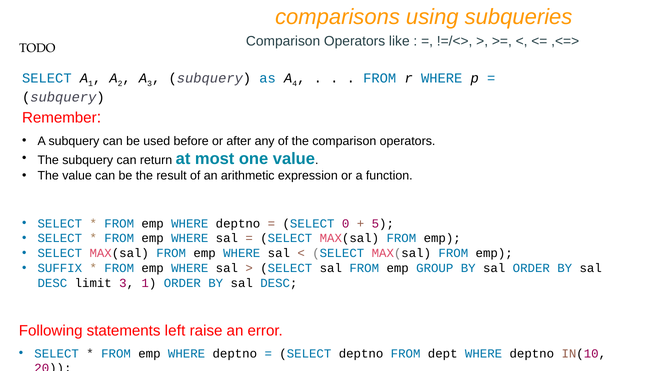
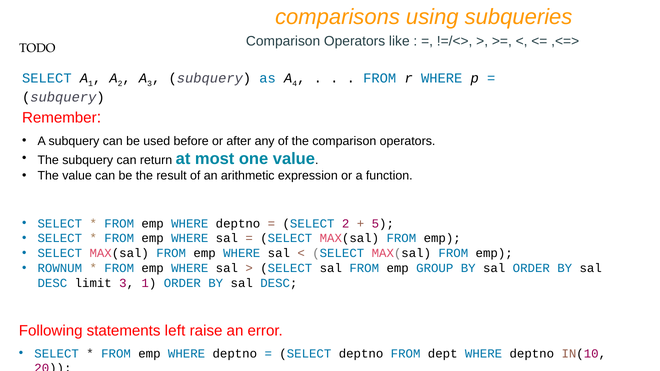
SELECT 0: 0 -> 2 (346, 224)
SUFFIX: SUFFIX -> ROWNUM (60, 268)
